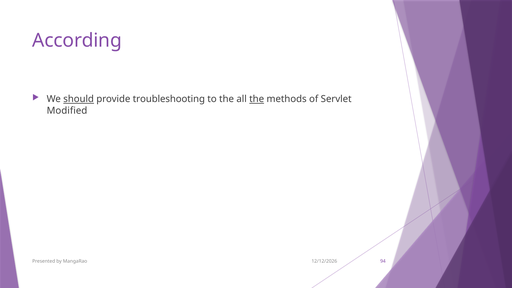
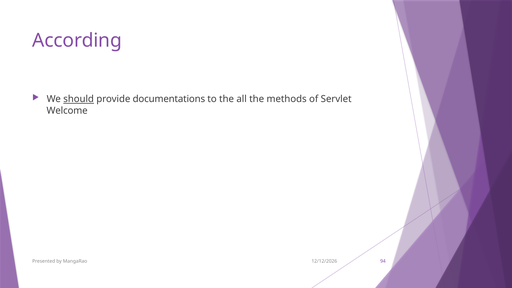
troubleshooting: troubleshooting -> documentations (169, 99)
the underline: present -> none (257, 99)
Modified: Modified -> Welcome (67, 111)
